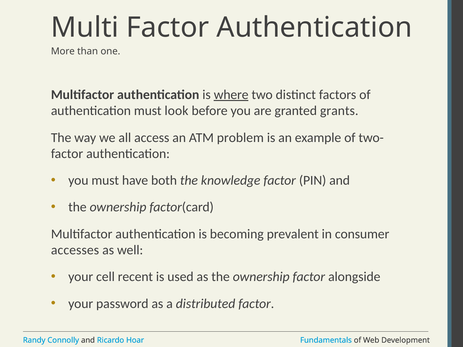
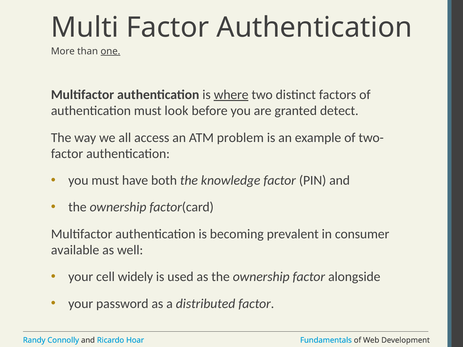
one underline: none -> present (110, 51)
grants: grants -> detect (339, 111)
accesses: accesses -> available (75, 250)
recent: recent -> widely (135, 277)
